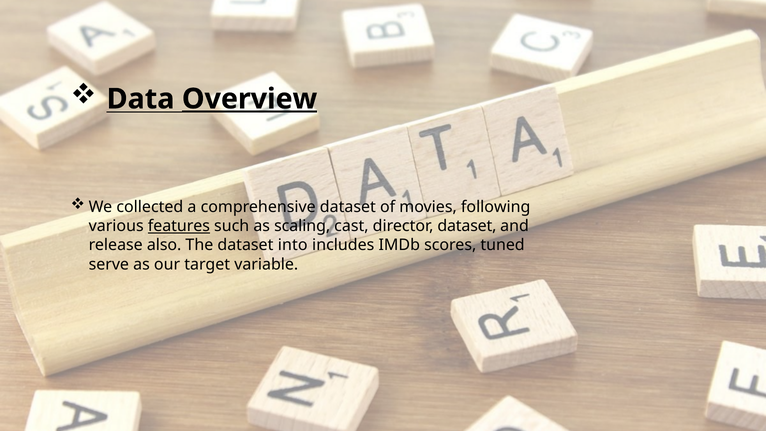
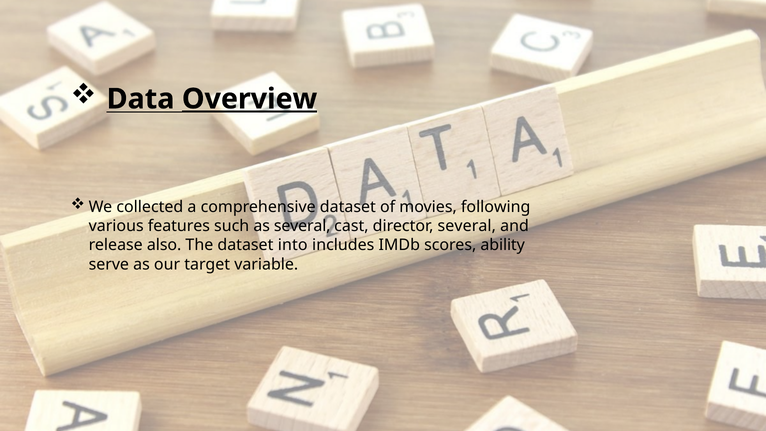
features underline: present -> none (179, 226)
as scaling: scaling -> several (302, 226)
director dataset: dataset -> several (467, 226)
tuned: tuned -> ability (503, 245)
